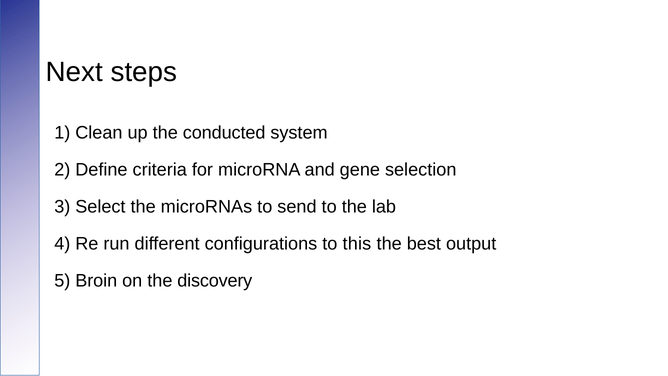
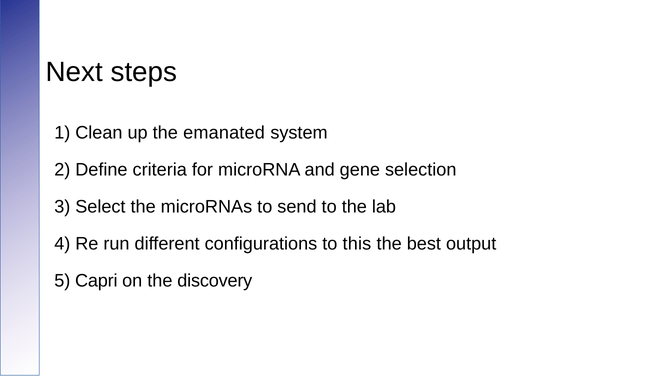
conducted: conducted -> emanated (224, 133)
Broin: Broin -> Capri (96, 280)
